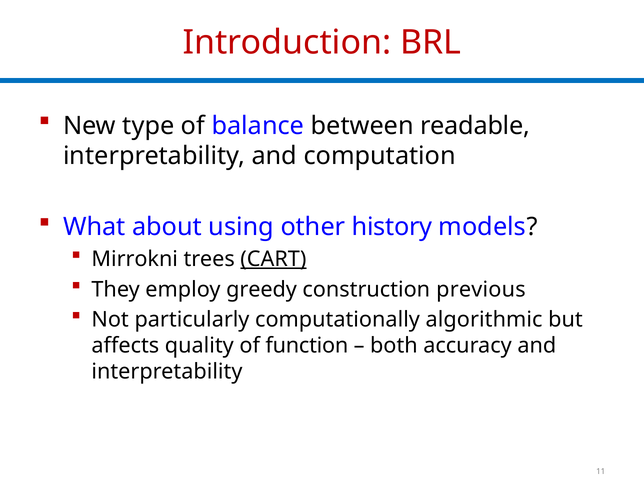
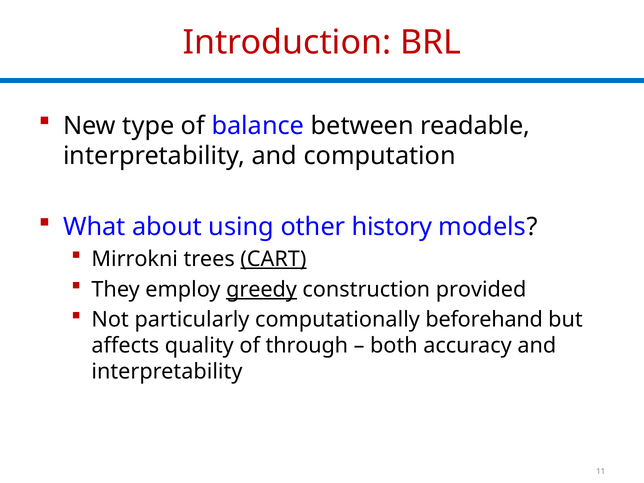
greedy underline: none -> present (262, 289)
previous: previous -> provided (481, 289)
algorithmic: algorithmic -> beforehand (484, 320)
function: function -> through (307, 346)
